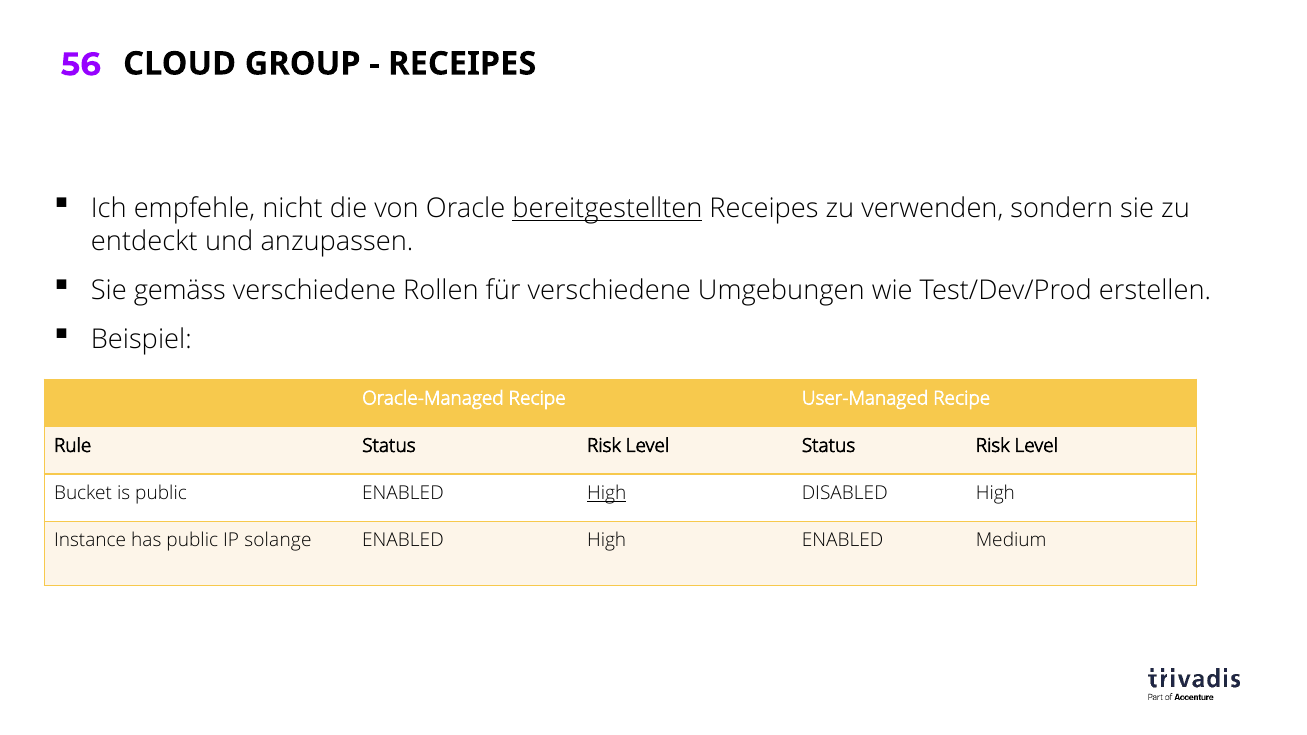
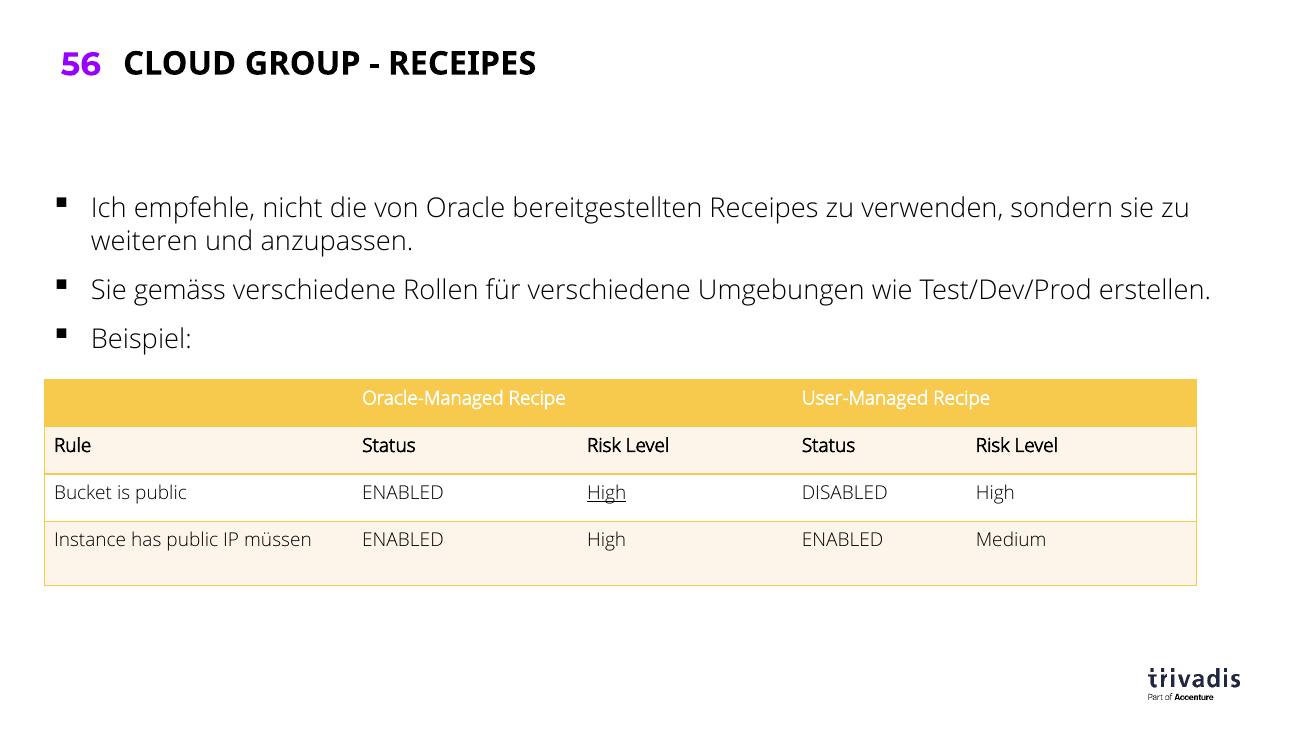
bereitgestellten underline: present -> none (607, 209)
entdeckt: entdeckt -> weiteren (144, 242)
solange: solange -> müssen (278, 540)
